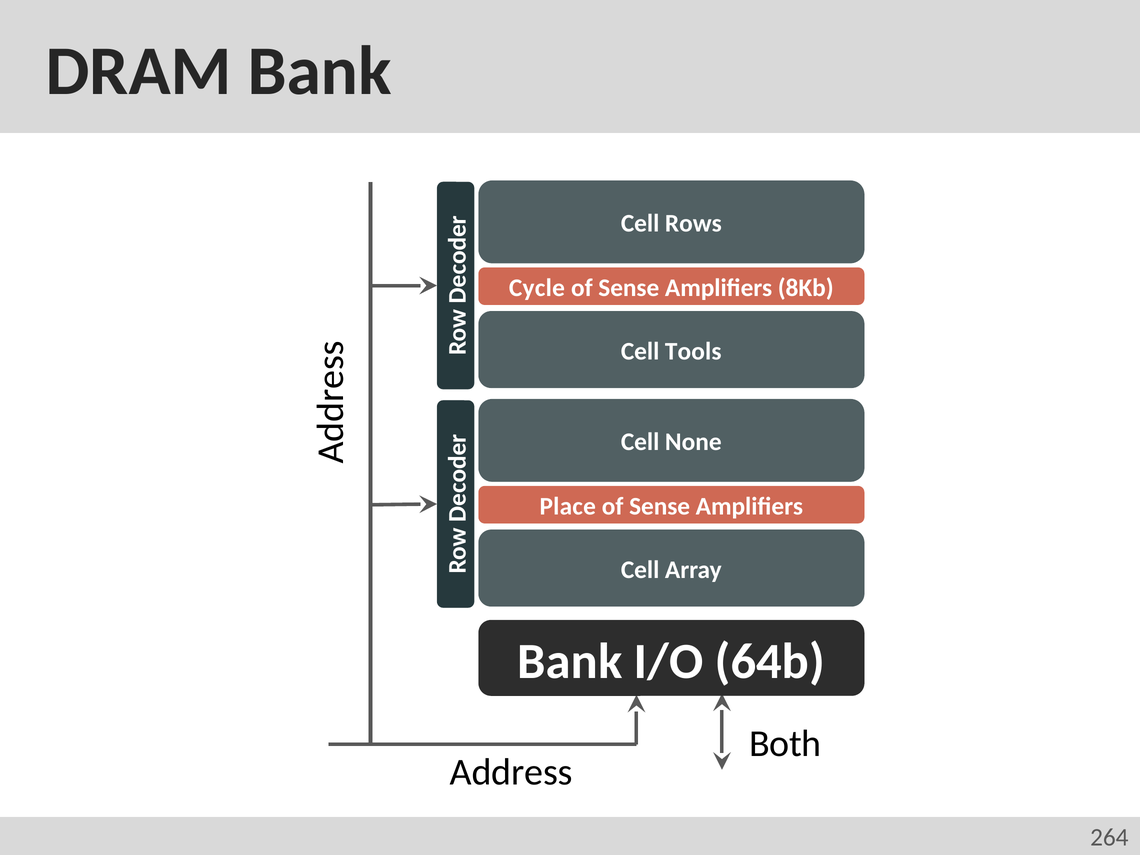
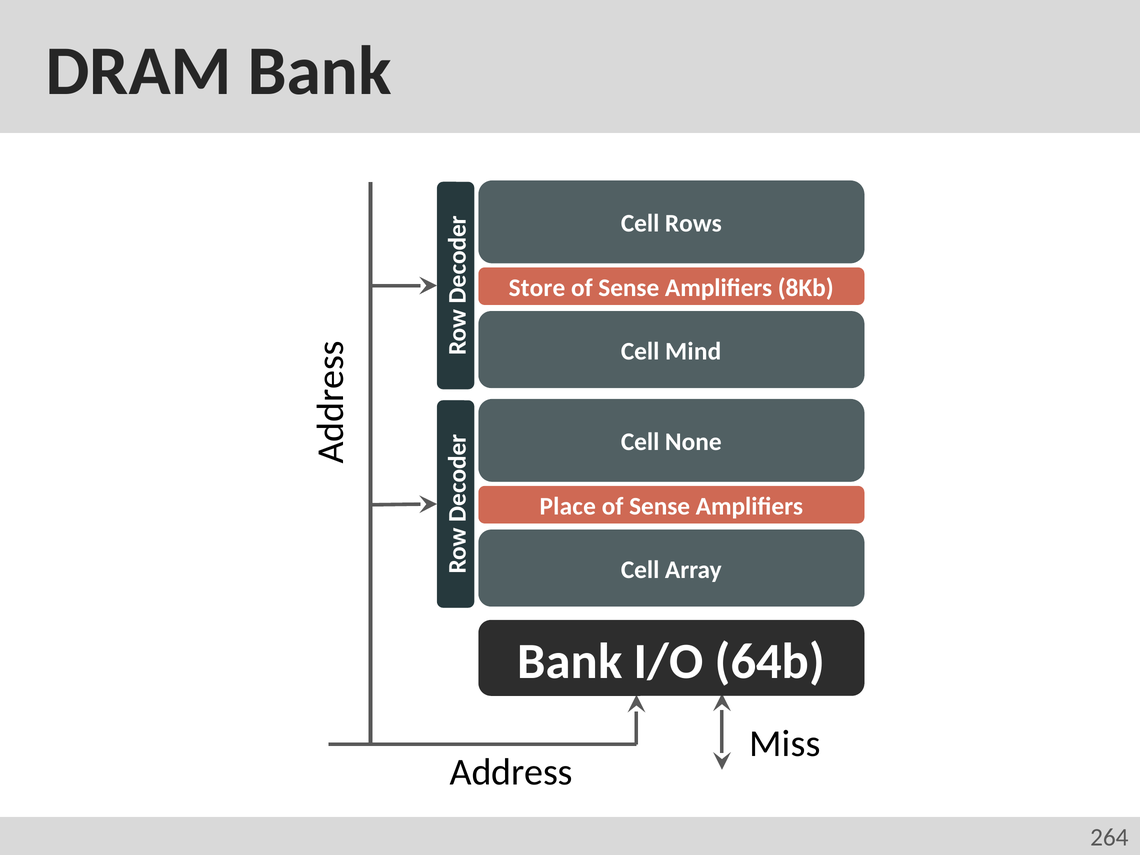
Cycle: Cycle -> Store (537, 288)
Tools: Tools -> Mind (693, 351)
Both: Both -> Miss (785, 744)
